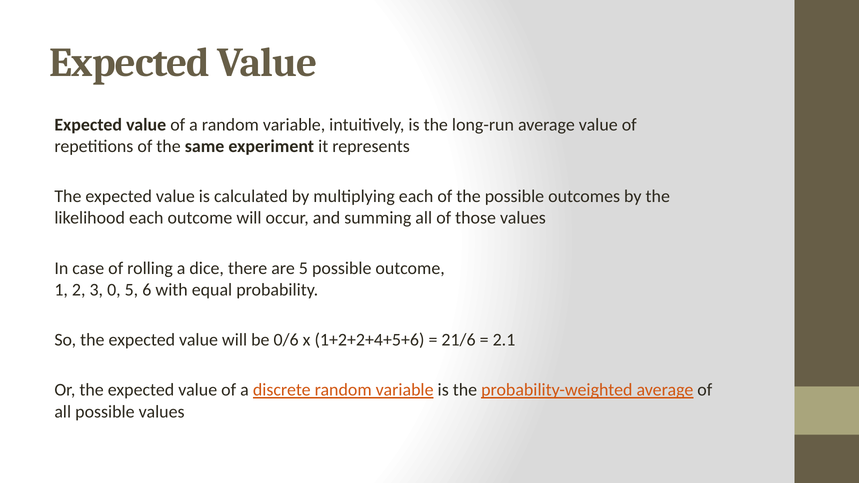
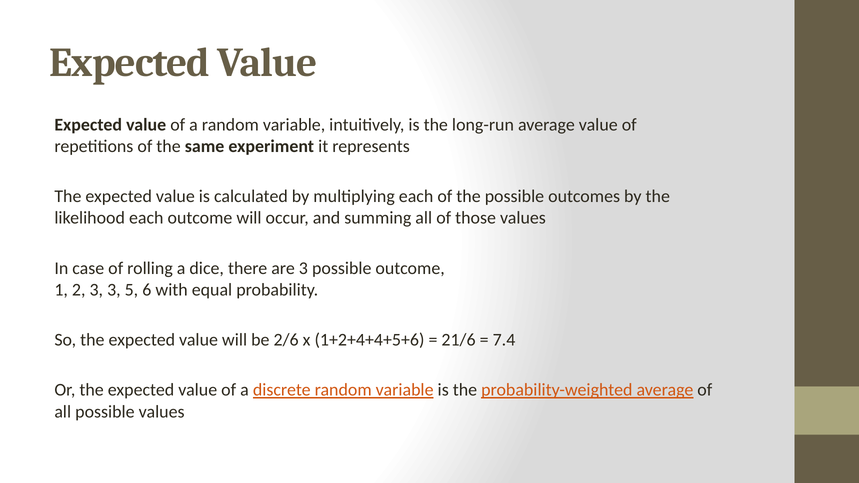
are 5: 5 -> 3 (303, 268)
3 0: 0 -> 3 (114, 290)
0/6: 0/6 -> 2/6 (286, 340)
1+2+2+4+5+6: 1+2+2+4+5+6 -> 1+2+4+4+5+6 (370, 340)
2.1: 2.1 -> 7.4 (504, 340)
